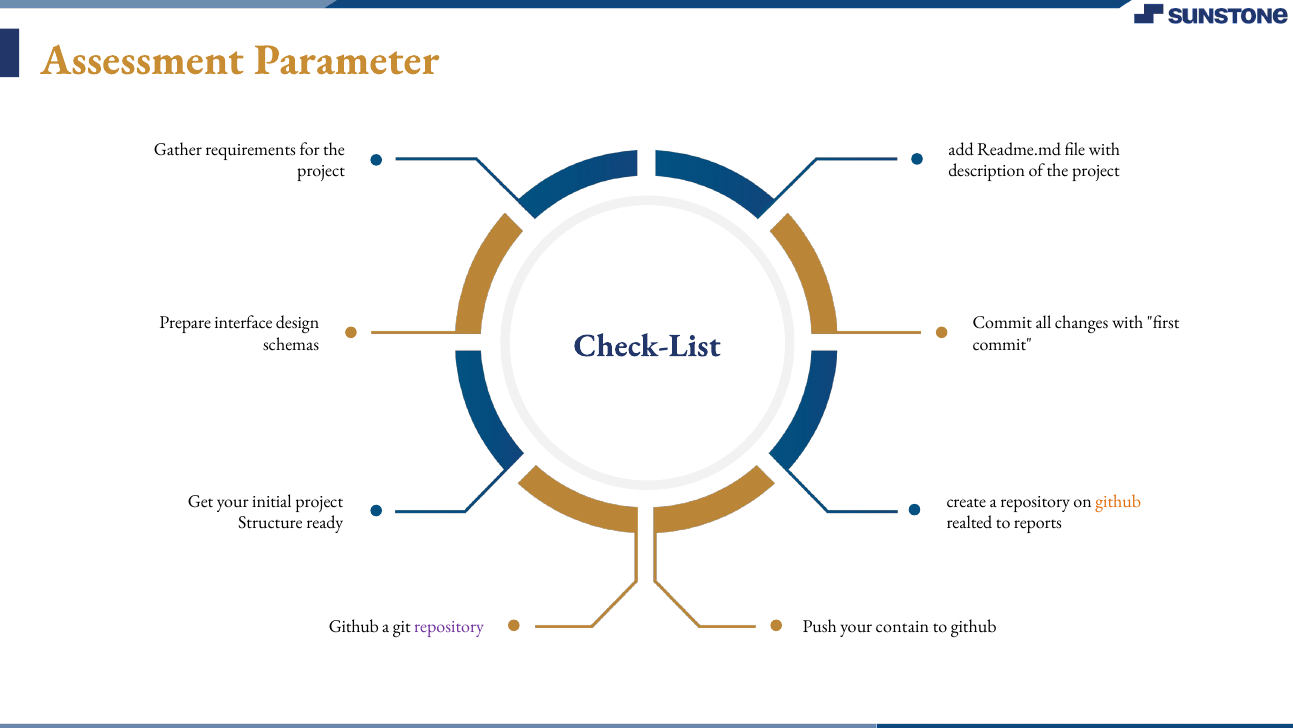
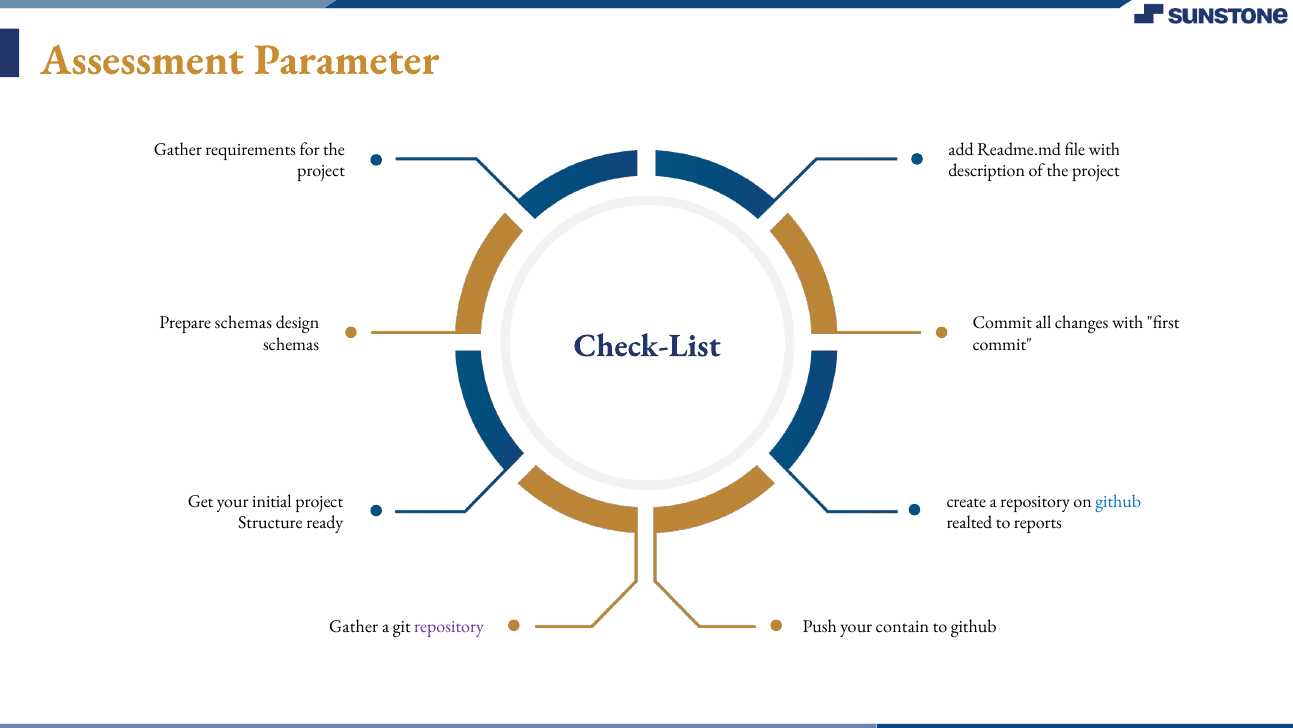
Prepare interface: interface -> schemas (243, 323)
github colour: orange -> blue (1118, 501)
Github: Github -> Gather (354, 626)
